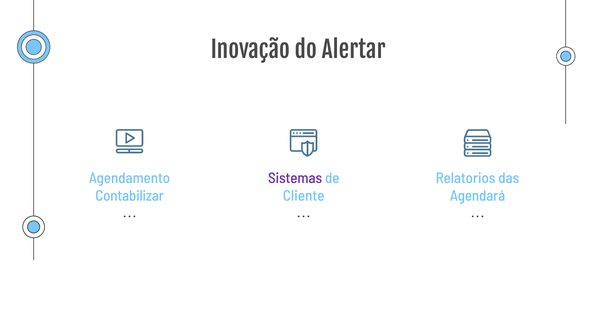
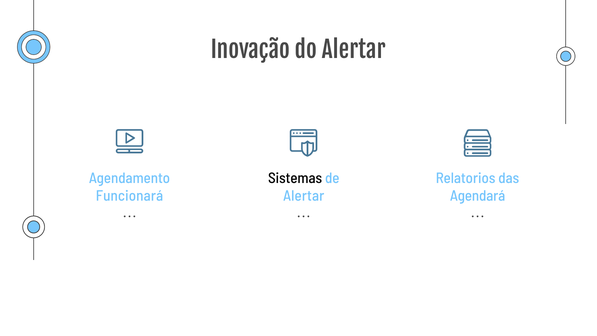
Sistemas colour: purple -> black (295, 178)
Contabilizar: Contabilizar -> Funcionará (129, 196)
Cliente: Cliente -> Alertar (304, 196)
